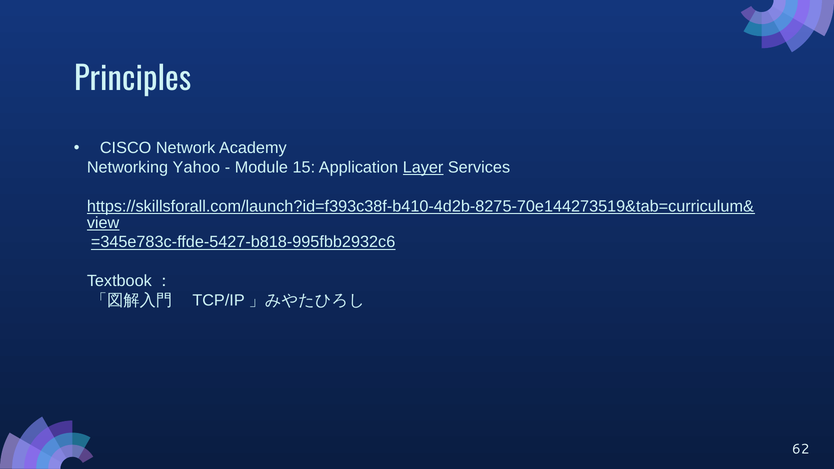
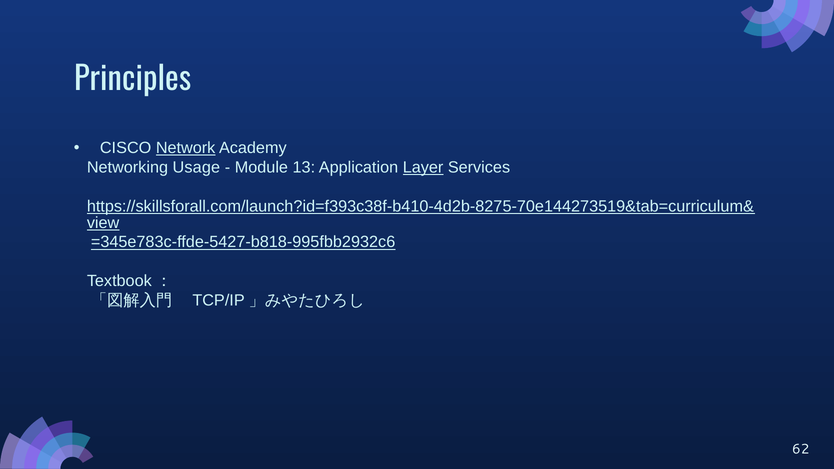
Network underline: none -> present (186, 148)
Yahoo: Yahoo -> Usage (196, 168)
15: 15 -> 13 (304, 168)
